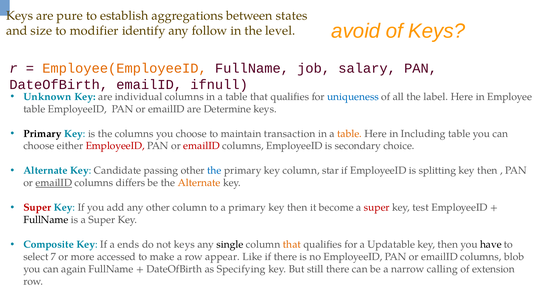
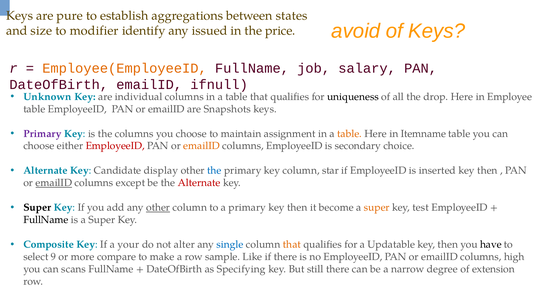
follow: follow -> issued (210, 31)
level: level -> price (280, 31)
uniqueness colour: blue -> black (353, 97)
label: label -> drop (436, 97)
Determine: Determine -> Snapshots (227, 109)
Primary colour: black -> purple (42, 134)
transaction: transaction -> assignment (290, 134)
Including: Including -> Itemname (423, 134)
emailID colour: red -> orange (202, 146)
passing: passing -> display (161, 171)
splitting: splitting -> inserted (437, 171)
differs: differs -> except (130, 183)
Alternate colour: orange -> red (199, 183)
Super colour: red -> black (37, 208)
other underline: none -> present (158, 208)
super colour: red -> orange (377, 208)
ends: ends -> your (128, 245)
not keys: keys -> alter (184, 245)
single colour: black -> blue (230, 245)
7: 7 -> 9 (53, 257)
accessed: accessed -> compare (117, 257)
appear: appear -> sample (223, 257)
blob: blob -> high (514, 257)
again: again -> scans (74, 269)
calling: calling -> degree (442, 269)
